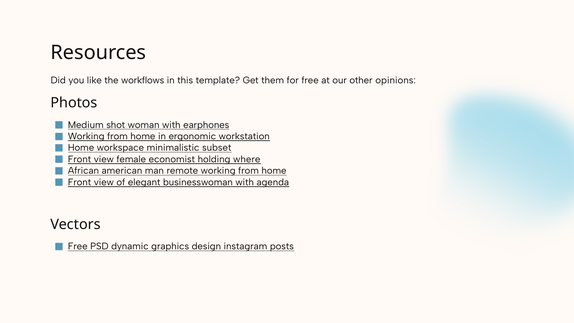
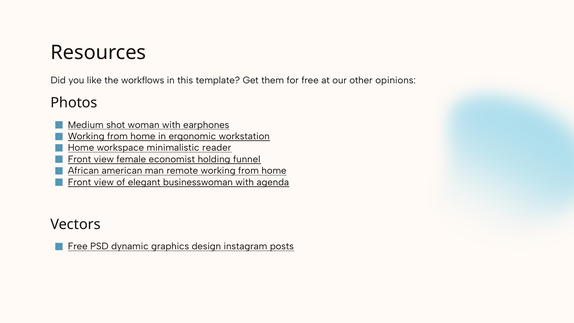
subset: subset -> reader (217, 148)
where: where -> funnel (247, 159)
